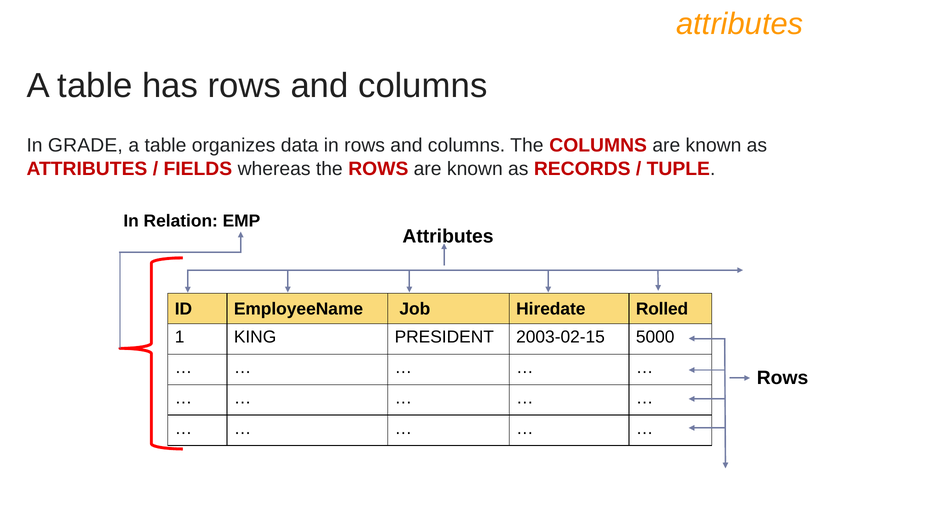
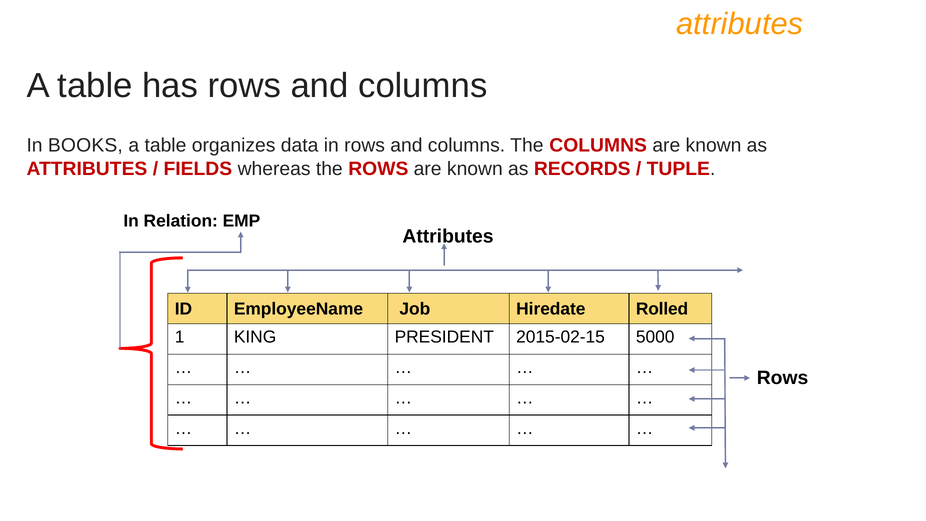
GRADE: GRADE -> BOOKS (85, 145)
2003-02-15: 2003-02-15 -> 2015-02-15 (561, 337)
